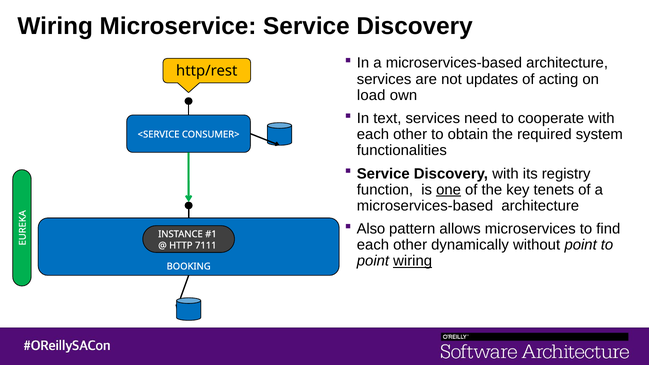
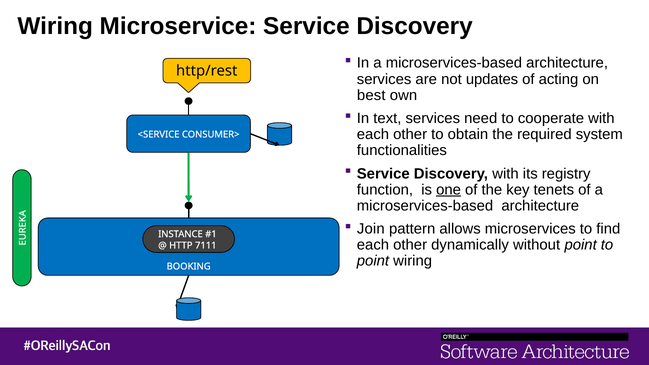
load: load -> best (371, 95)
Also: Also -> Join (371, 229)
wiring underline: present -> none (413, 261)
